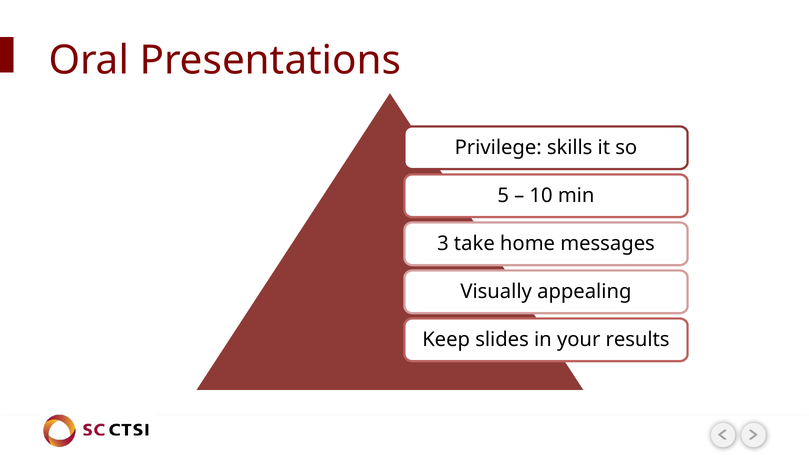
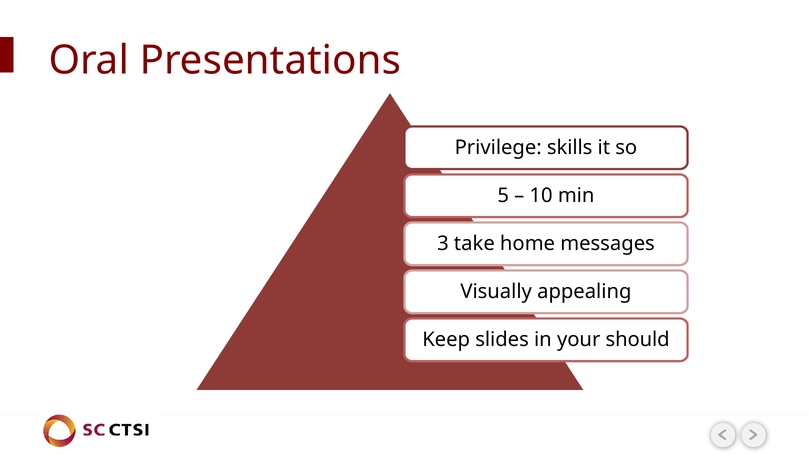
results: results -> should (638, 340)
